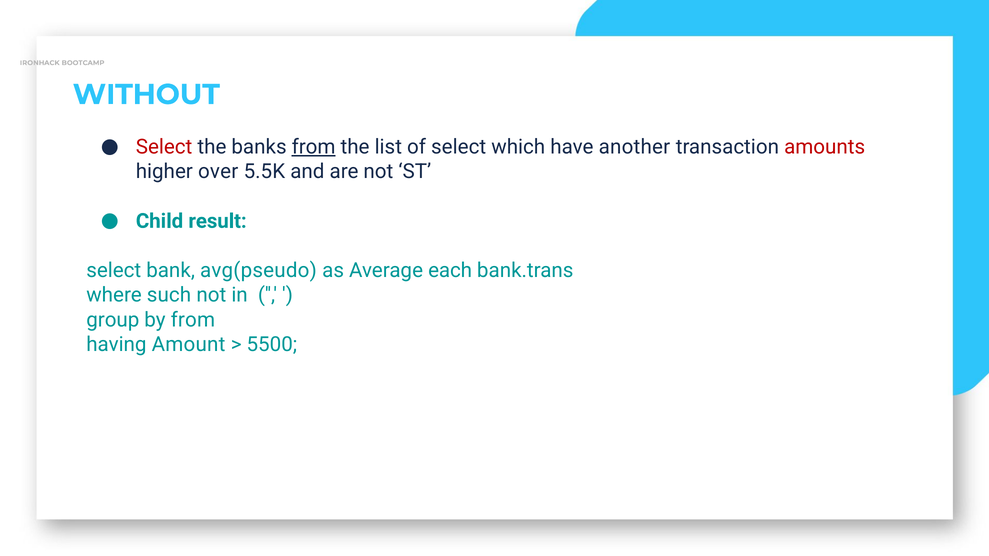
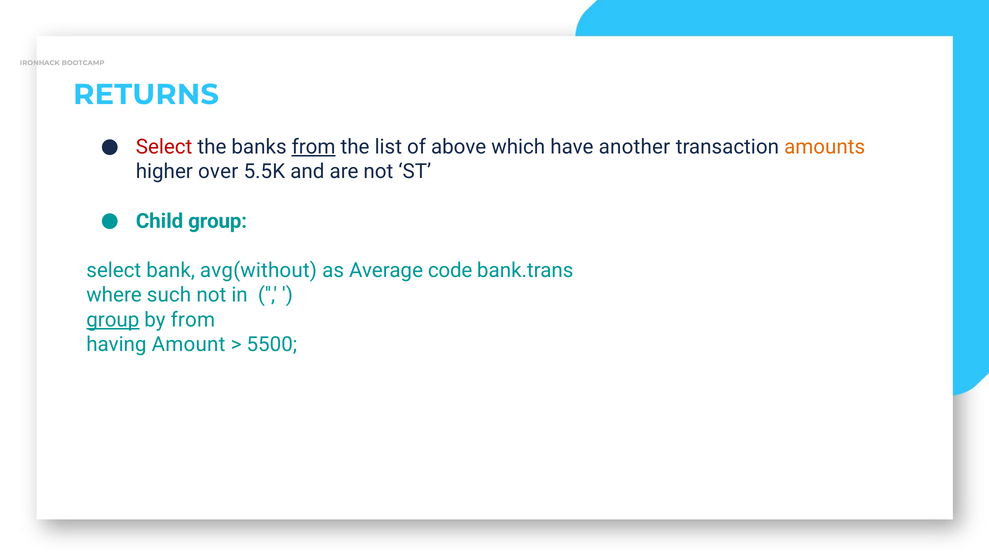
WITHOUT: WITHOUT -> RETURNS (146, 95)
of select: select -> above (459, 147)
amounts colour: red -> orange (825, 147)
Child result: result -> group (218, 221)
avg(pseudo: avg(pseudo -> avg(without (258, 271)
each: each -> code (450, 271)
group underline: none -> present (113, 320)
